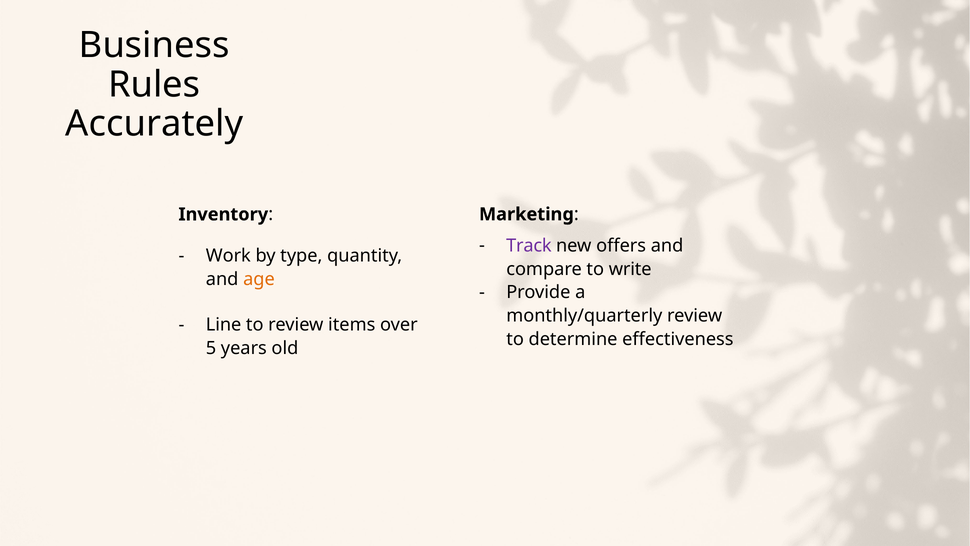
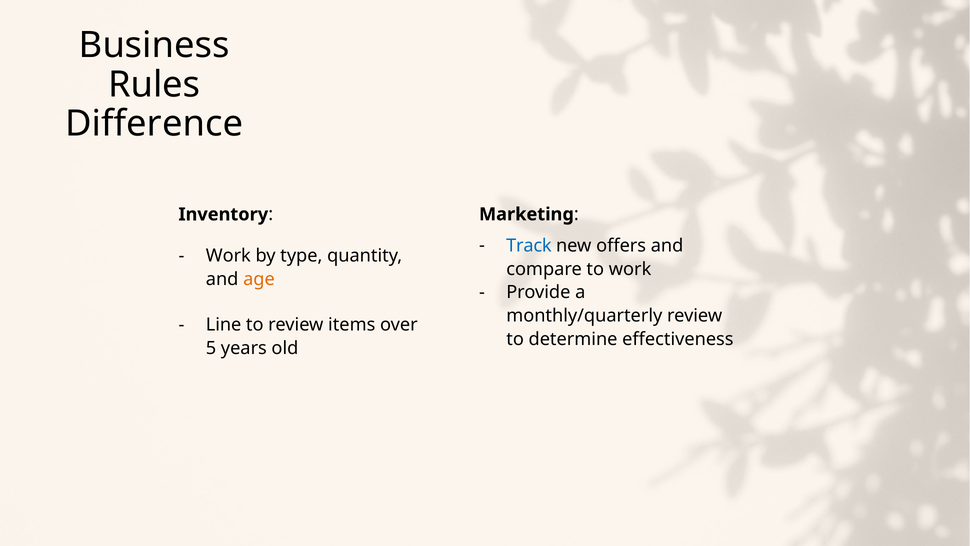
Accurately: Accurately -> Difference (154, 124)
Track colour: purple -> blue (529, 246)
to write: write -> work (630, 269)
